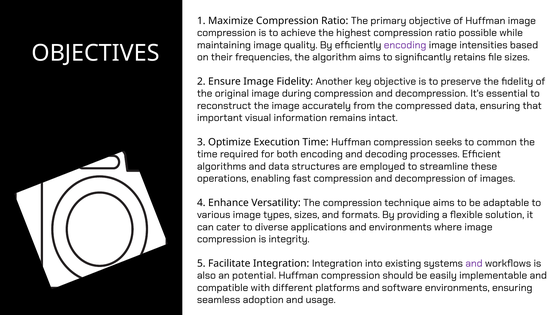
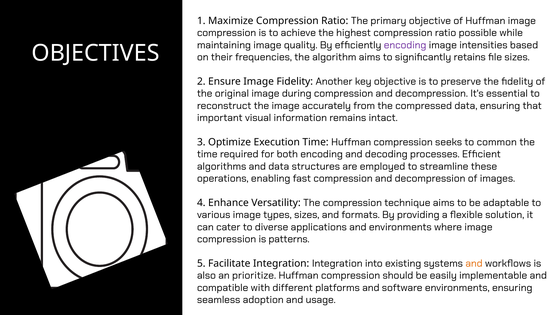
integrity: integrity -> patterns (289, 239)
and colour: purple -> orange (474, 264)
potential: potential -> prioritize (254, 276)
